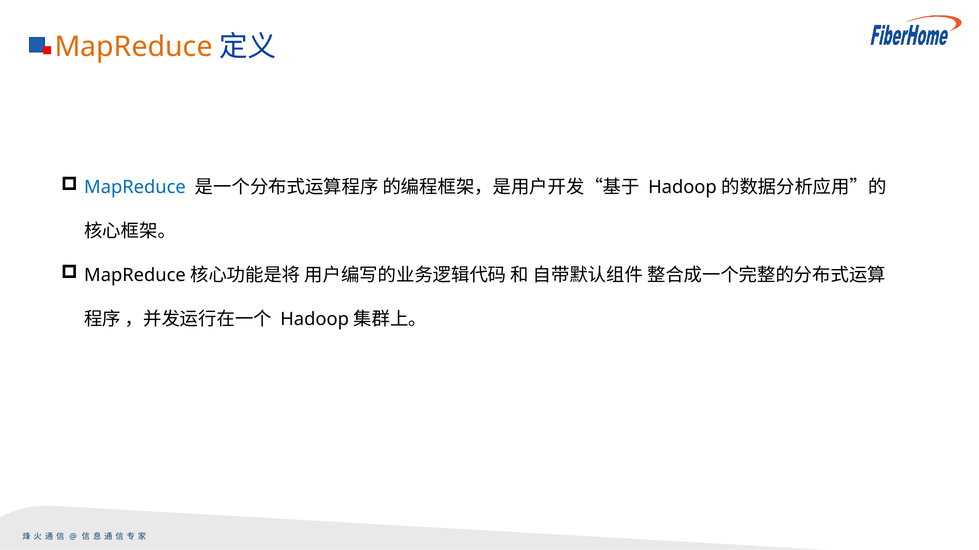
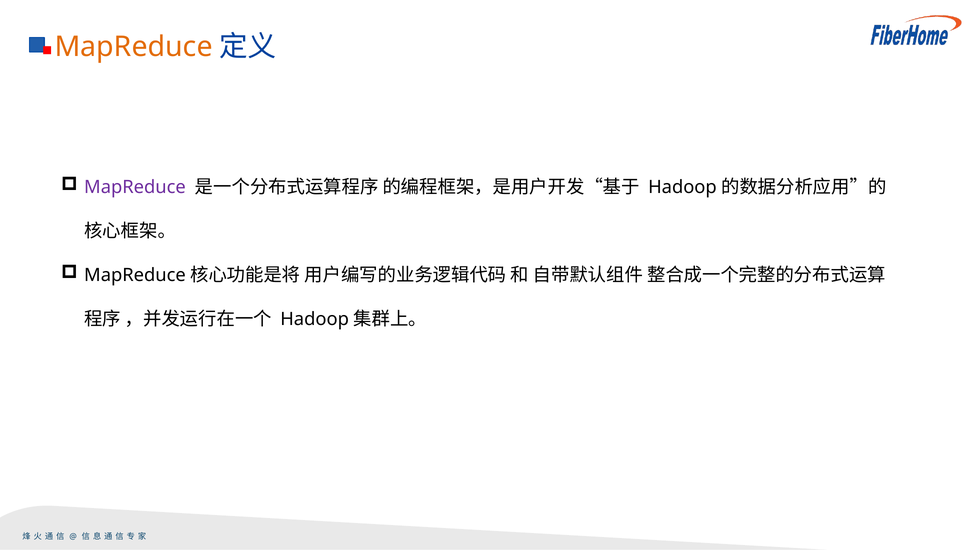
MapReduce colour: blue -> purple (135, 187)
